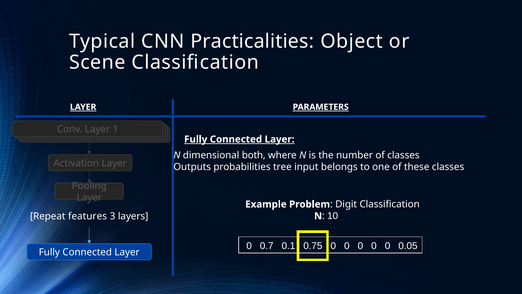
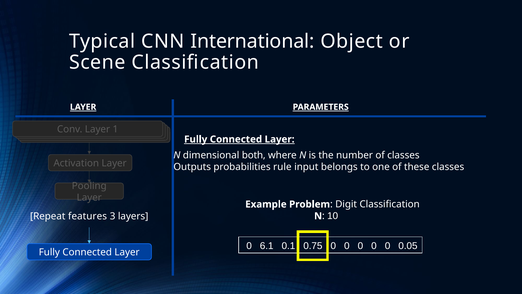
Practicalities: Practicalities -> International (252, 41)
tree: tree -> rule (282, 167)
0.7: 0.7 -> 6.1 (267, 246)
